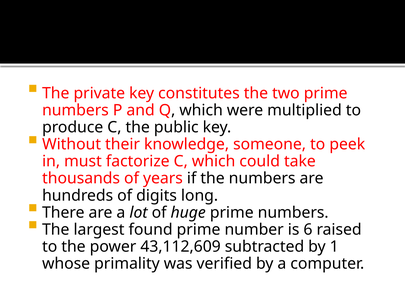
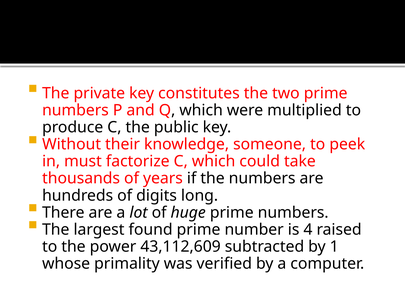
6: 6 -> 4 (308, 229)
